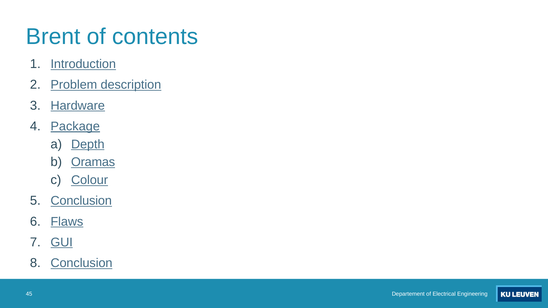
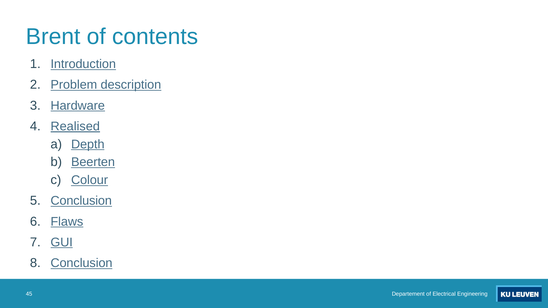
Package: Package -> Realised (75, 126)
Oramas: Oramas -> Beerten (93, 162)
